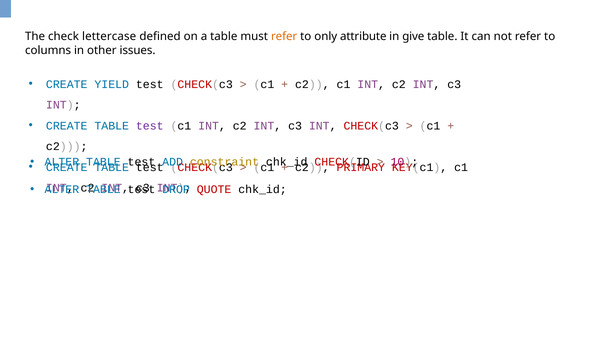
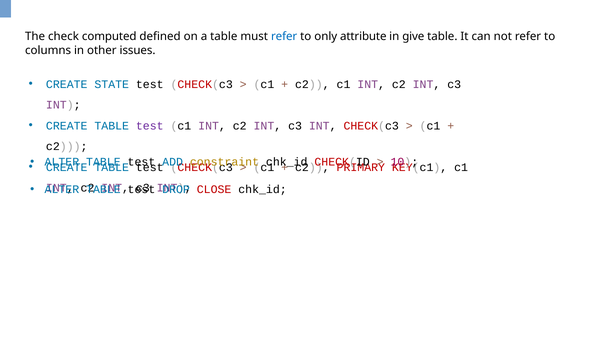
lettercase: lettercase -> computed (109, 37)
refer colour: orange -> blue (284, 37)
YIELD: YIELD -> STATE (112, 84)
QUOTE: QUOTE -> CLOSE (214, 189)
